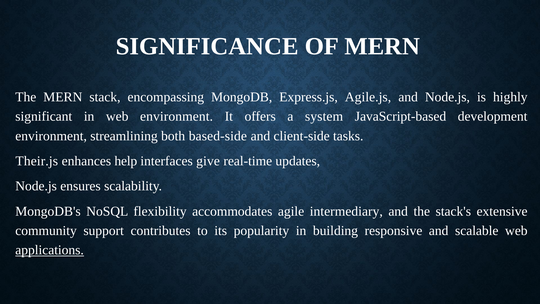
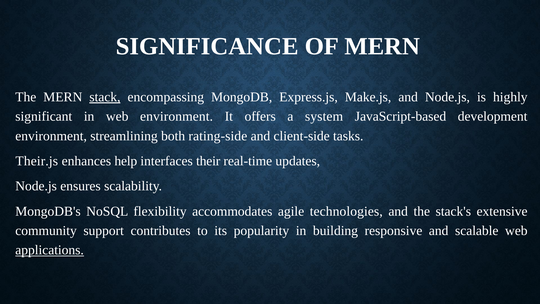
stack underline: none -> present (105, 97)
Agile.js: Agile.js -> Make.js (368, 97)
based-side: based-side -> rating-side (218, 136)
give: give -> their (208, 161)
intermediary: intermediary -> technologies (346, 211)
